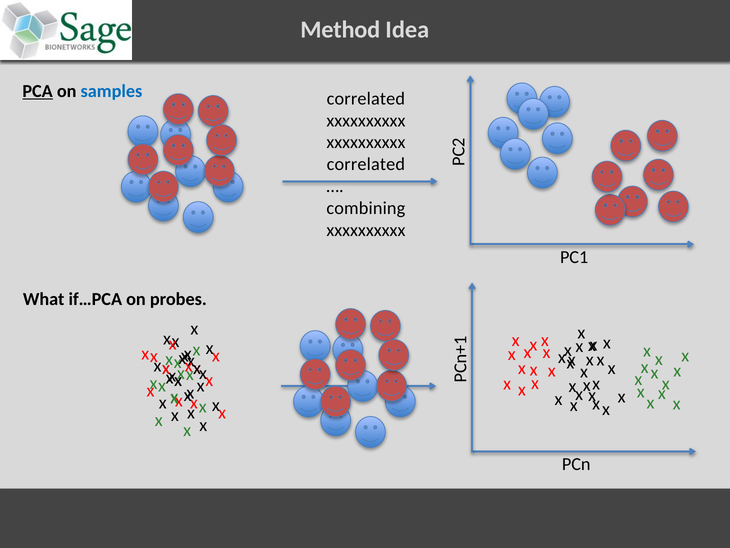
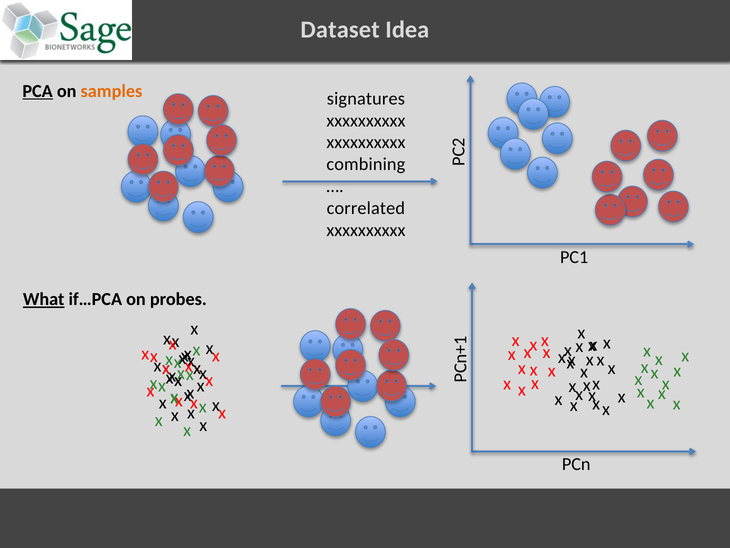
Method: Method -> Dataset (340, 30)
samples colour: blue -> orange (111, 91)
correlated: correlated -> signatures (366, 99)
correlated: correlated -> combining (366, 164)
combining: combining -> correlated (366, 208)
What underline: none -> present (44, 299)
